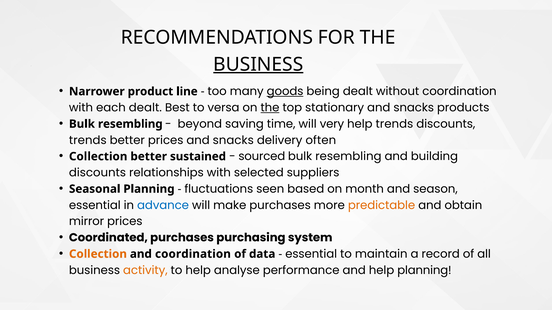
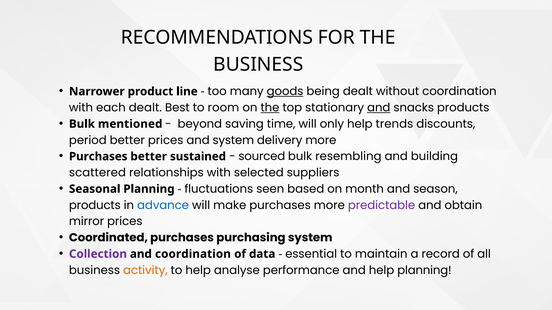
BUSINESS underline: present -> none (258, 64)
versa: versa -> room (223, 108)
and underline: none -> present (379, 108)
resembling: resembling -> mentioned (130, 124)
very: very -> only (332, 124)
trends: trends -> period (88, 140)
prices and snacks: snacks -> system (233, 140)
delivery often: often -> more (321, 140)
Collection: Collection -> Purchases (98, 157)
discounts: discounts -> scattered (97, 173)
essential: essential -> products (95, 206)
predictable colour: orange -> purple (382, 206)
Collection colour: orange -> purple (98, 254)
